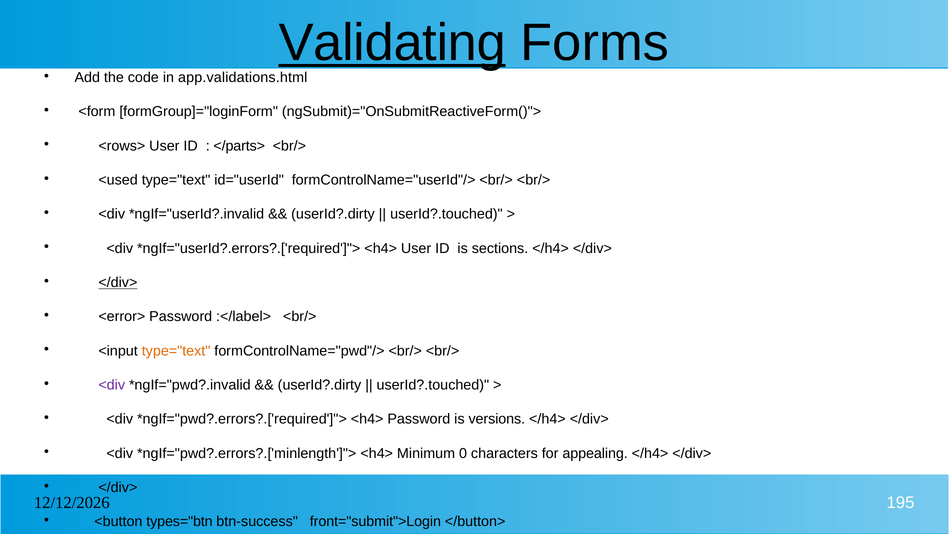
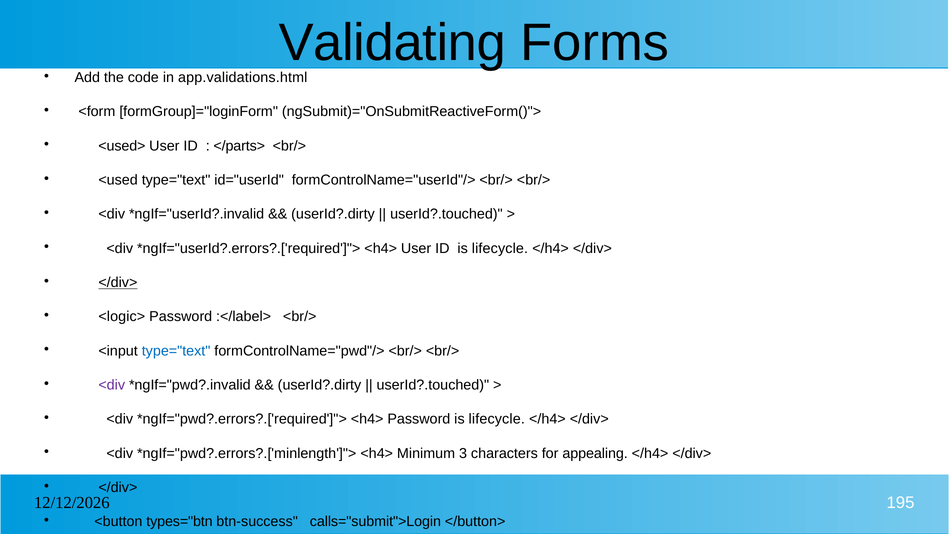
Validating underline: present -> none (392, 43)
<rows>: <rows> -> <used> (122, 146)
ID is sections: sections -> lifecycle (500, 248)
<error>: <error> -> <logic> (122, 317)
type="text colour: orange -> blue (176, 351)
Password is versions: versions -> lifecycle (497, 419)
0: 0 -> 3 (463, 453)
front="submit">Login: front="submit">Login -> calls="submit">Login (375, 522)
